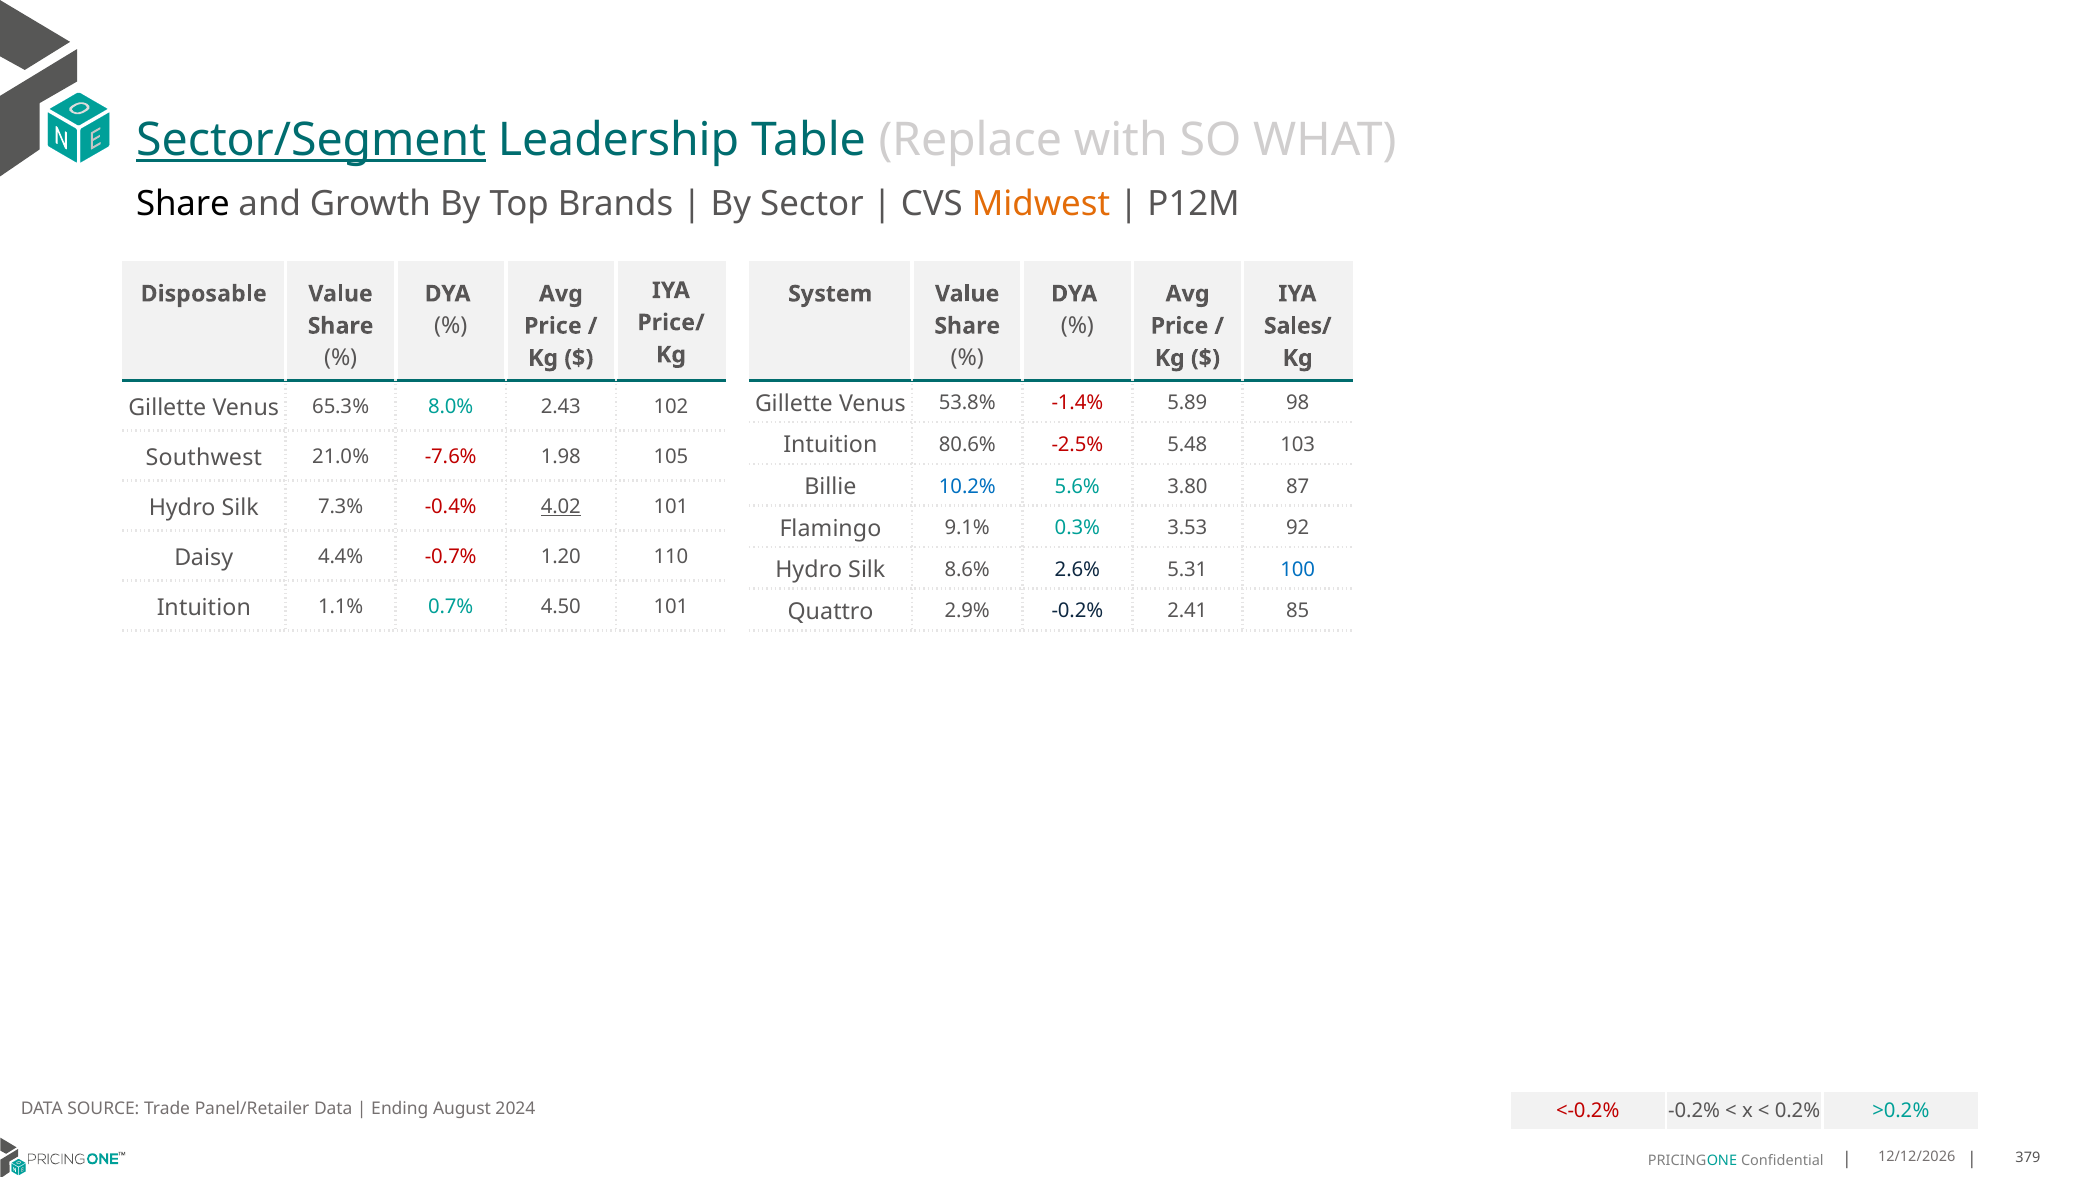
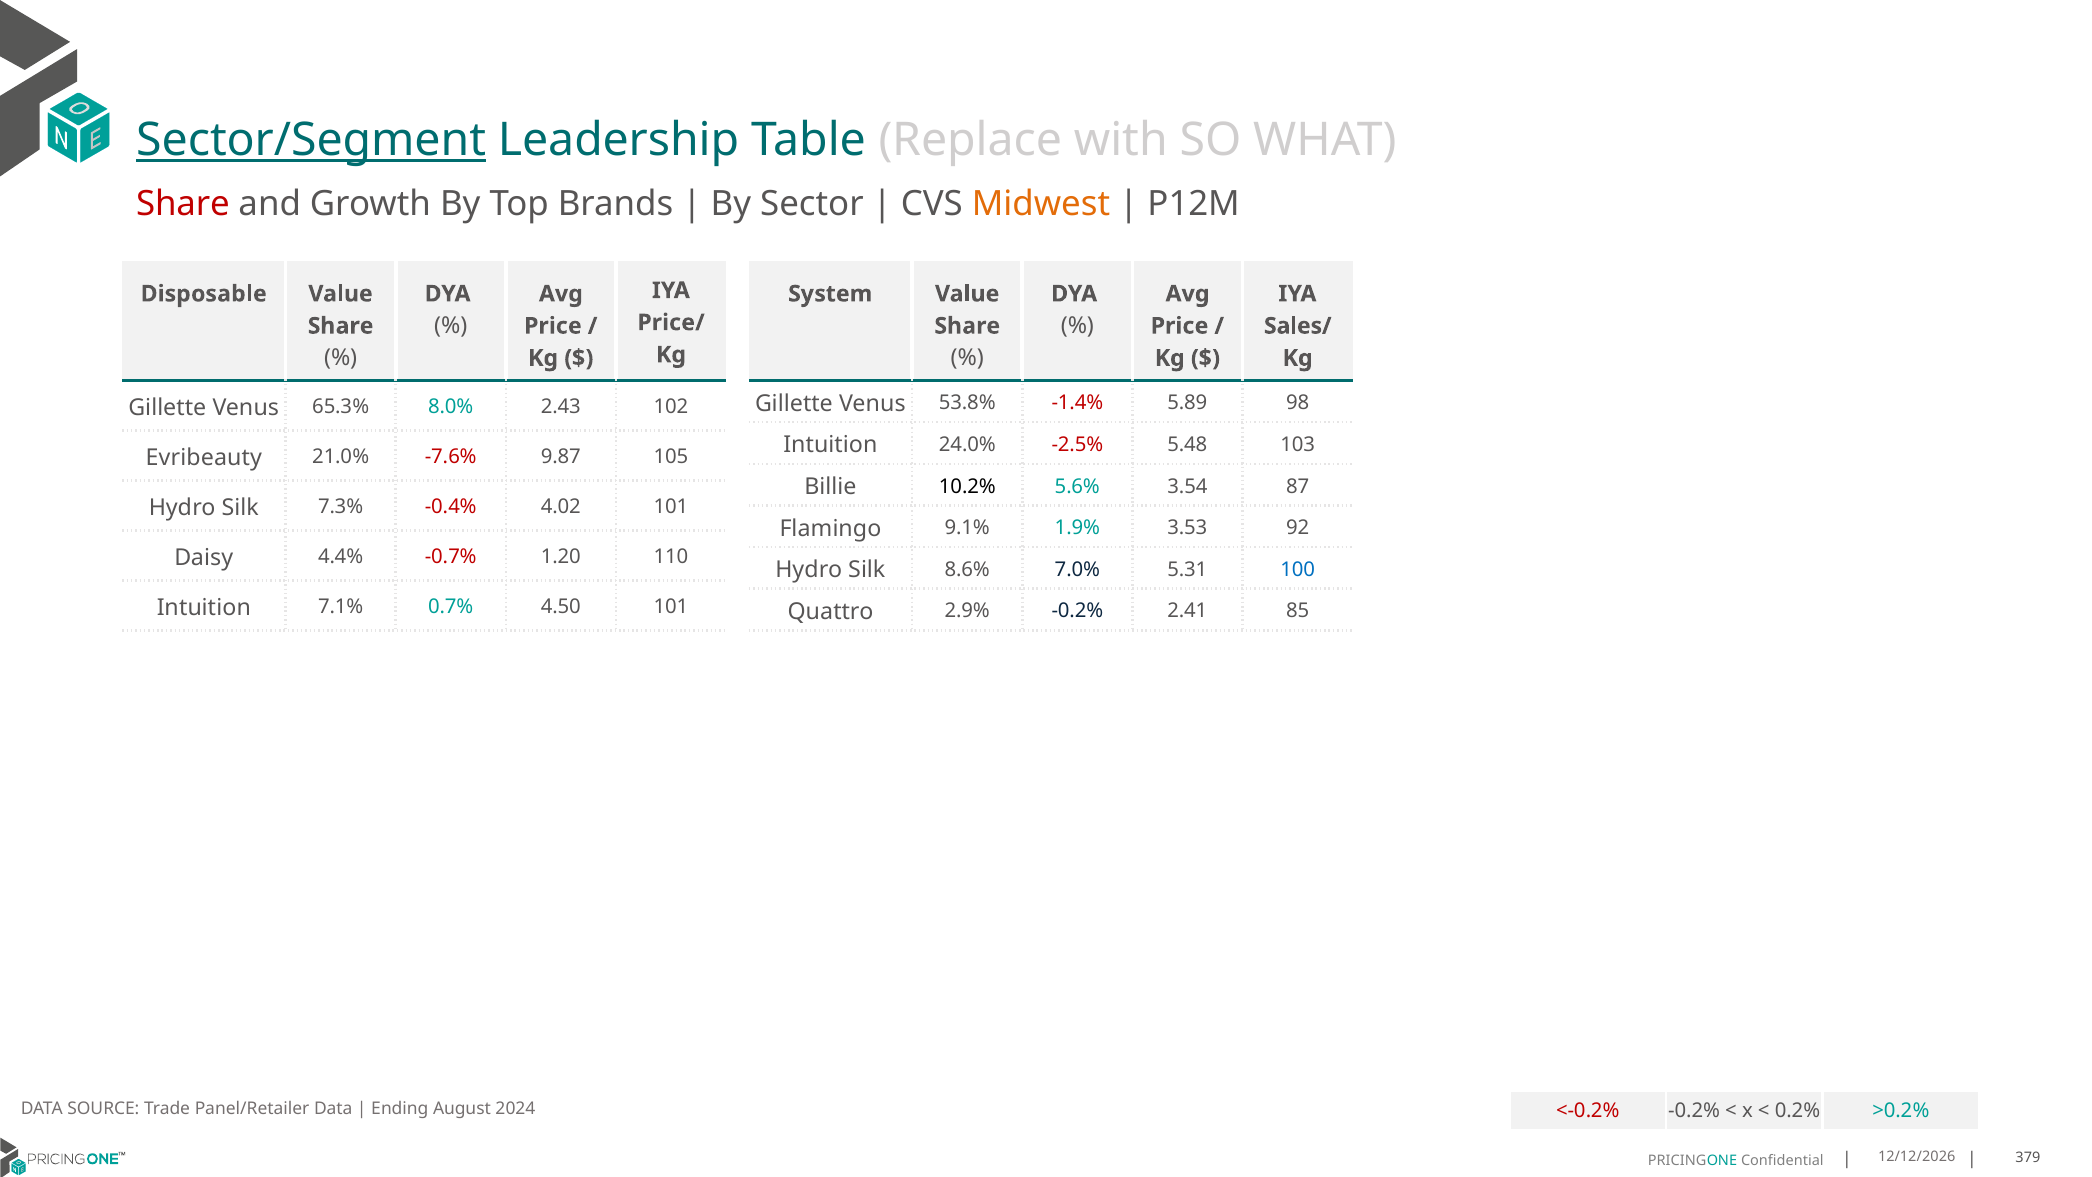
Share colour: black -> red (183, 204)
80.6%: 80.6% -> 24.0% (967, 445)
Southwest: Southwest -> Evribeauty (204, 458)
1.98: 1.98 -> 9.87 (561, 457)
10.2% colour: blue -> black (967, 486)
3.80: 3.80 -> 3.54 (1187, 486)
4.02 underline: present -> none (561, 507)
0.3%: 0.3% -> 1.9% (1077, 528)
2.6%: 2.6% -> 7.0% (1077, 569)
1.1%: 1.1% -> 7.1% (341, 607)
